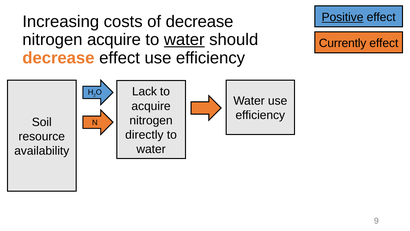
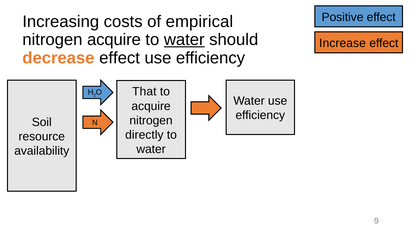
Positive underline: present -> none (343, 17)
of decrease: decrease -> empirical (199, 22)
Currently: Currently -> Increase (343, 43)
Lack: Lack -> That (144, 92)
